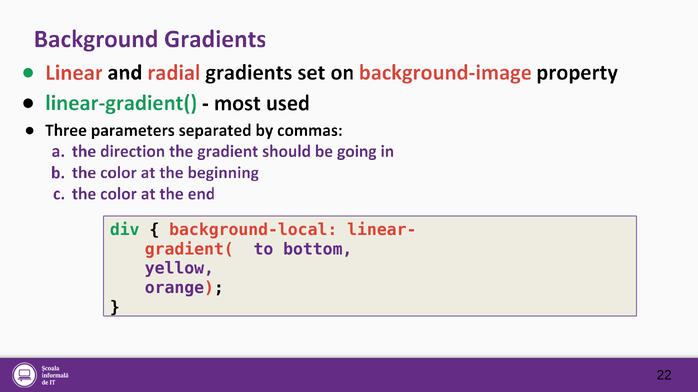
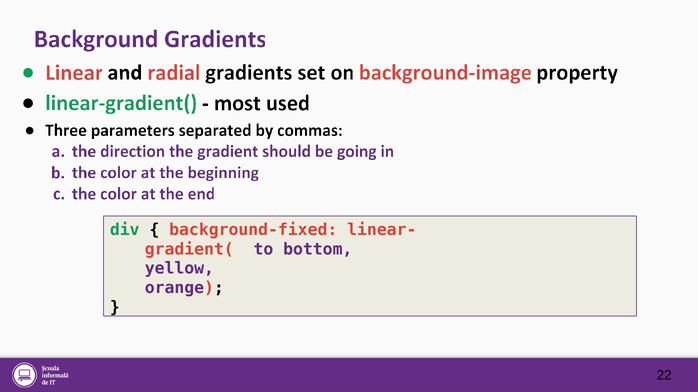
background-local: background-local -> background-fixed (253, 230)
